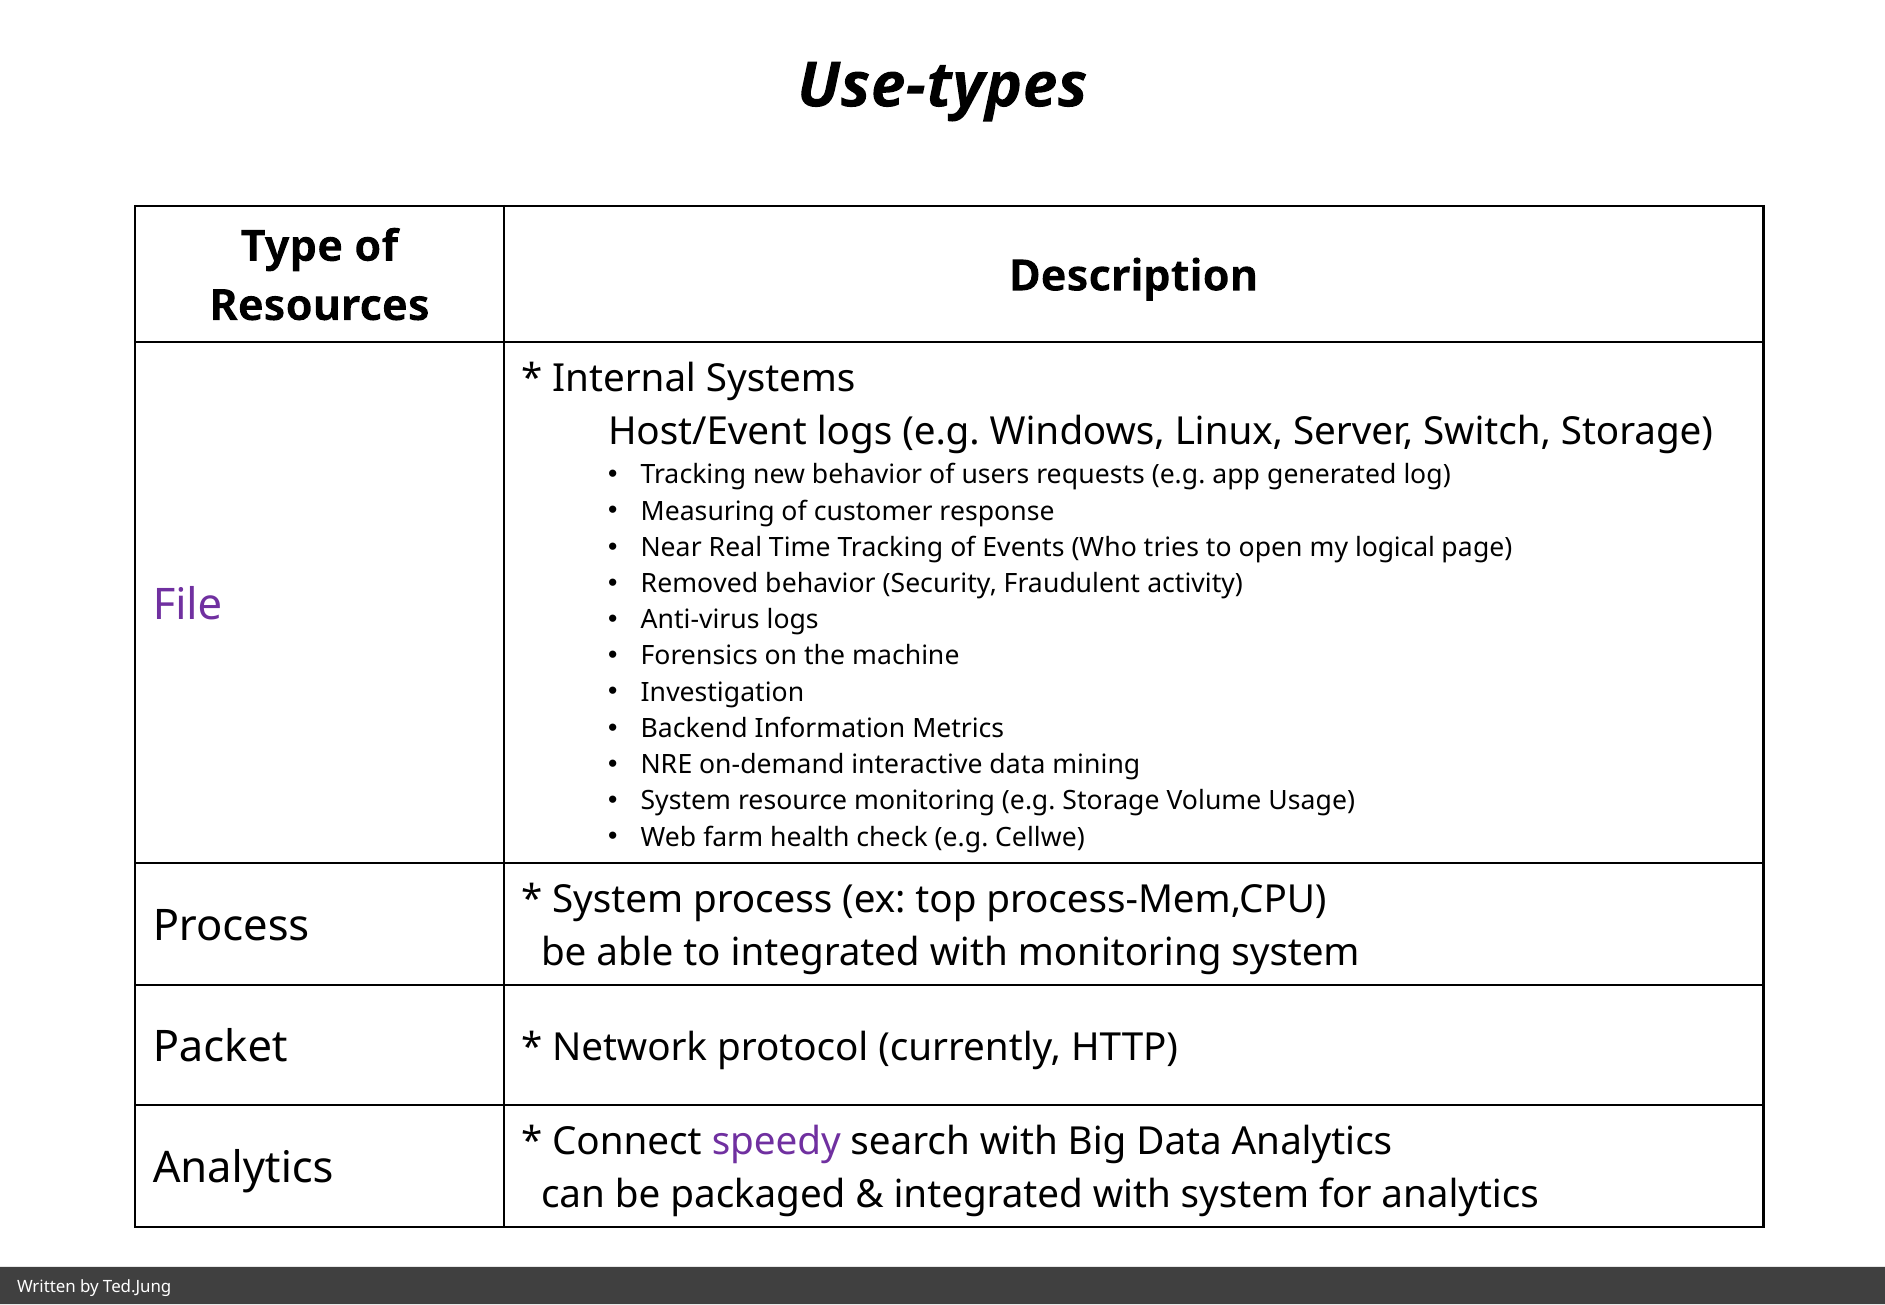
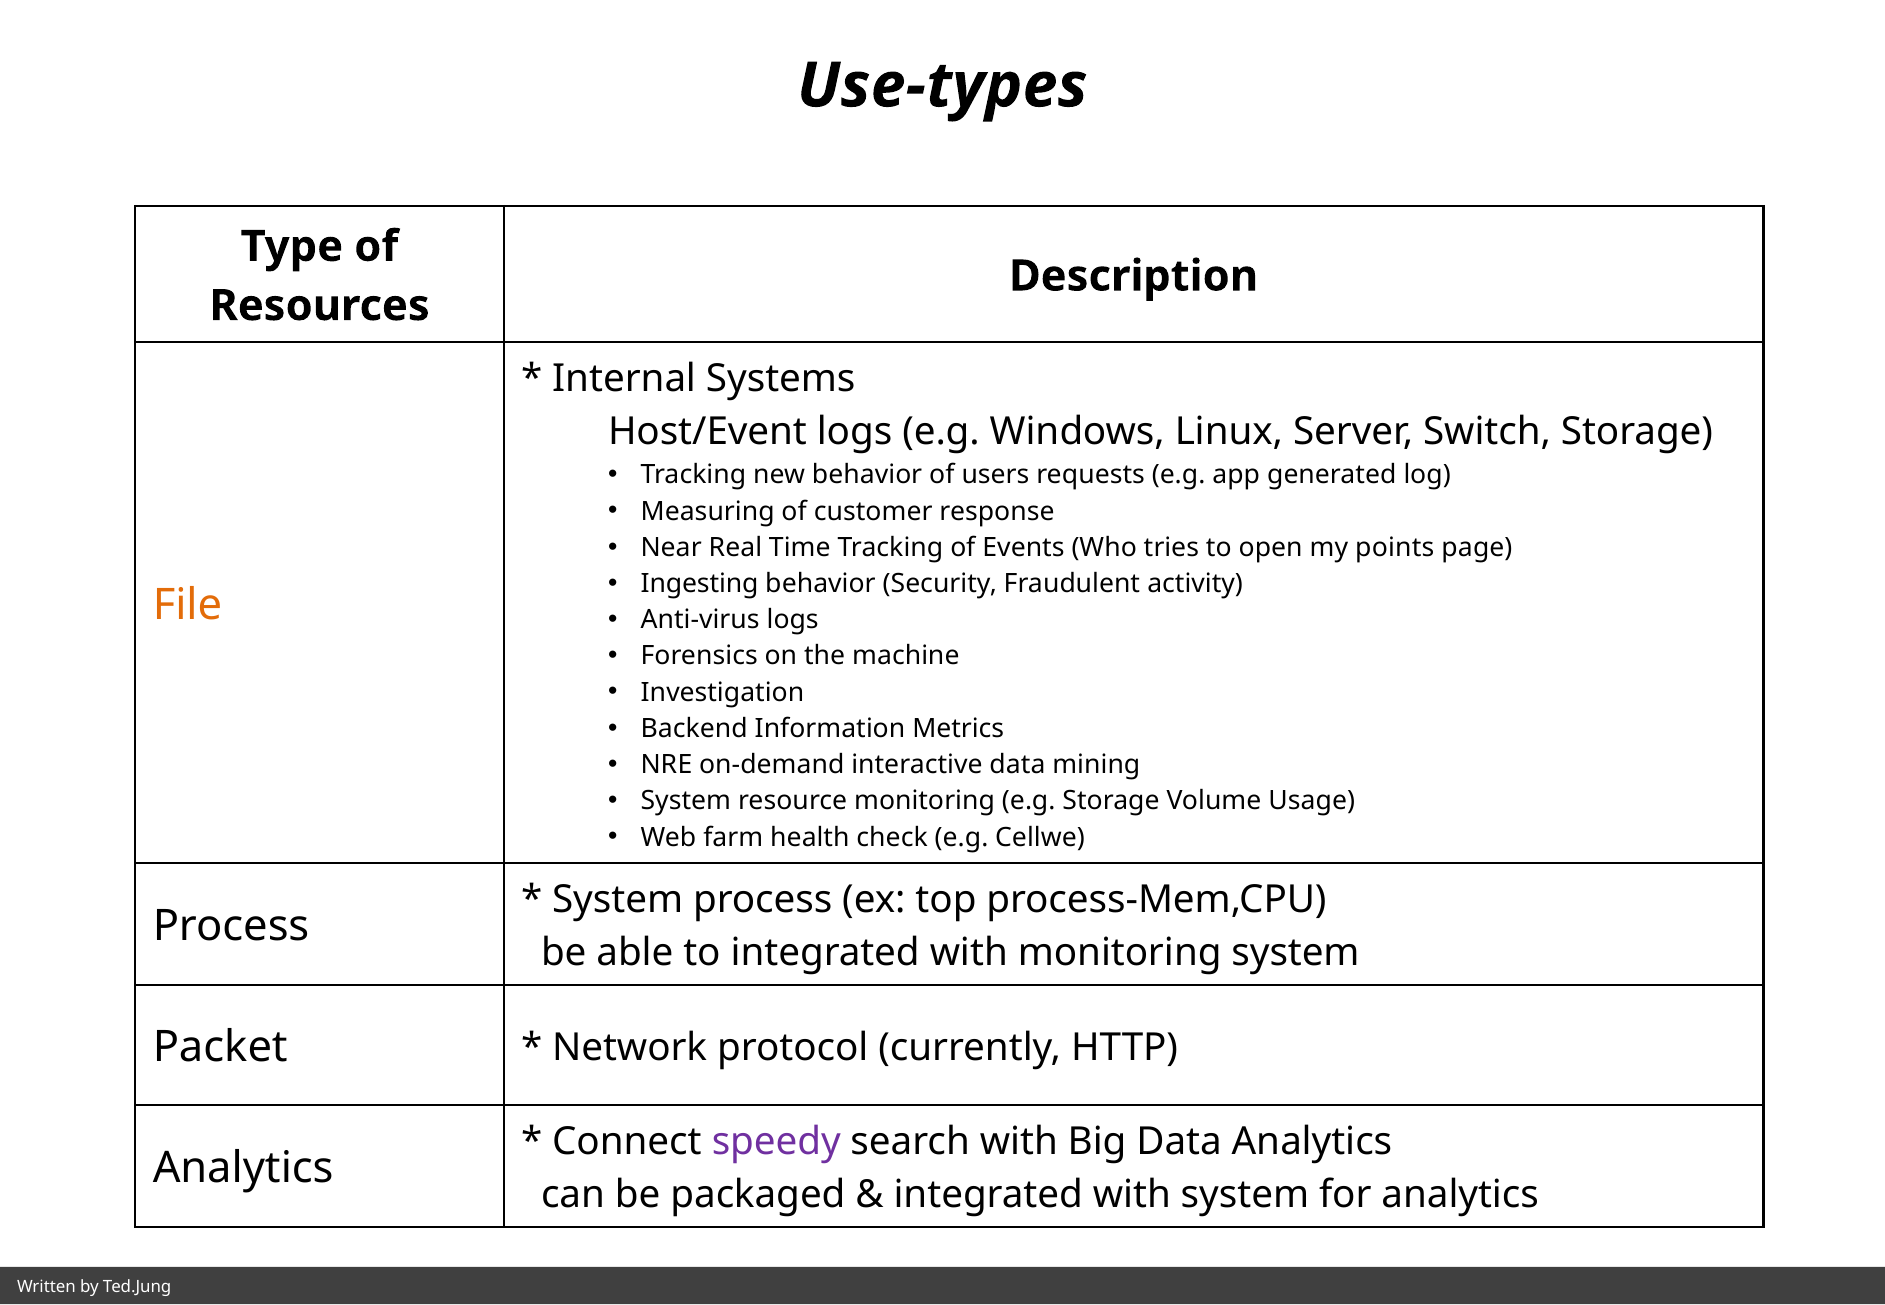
logical: logical -> points (1395, 547)
Removed: Removed -> Ingesting (700, 584)
File colour: purple -> orange (187, 605)
